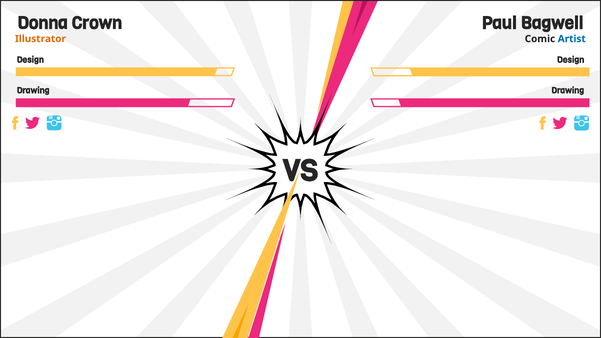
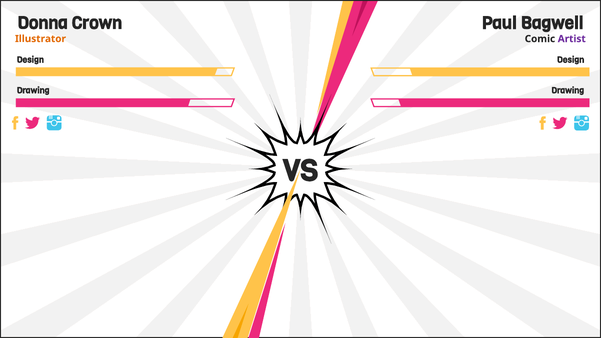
Artist colour: blue -> purple (572, 39)
